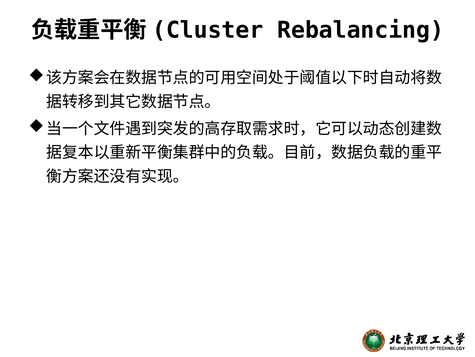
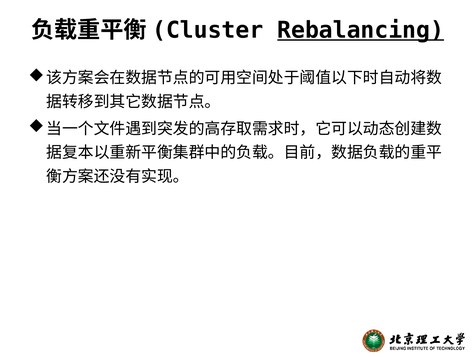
Rebalancing underline: none -> present (361, 30)
